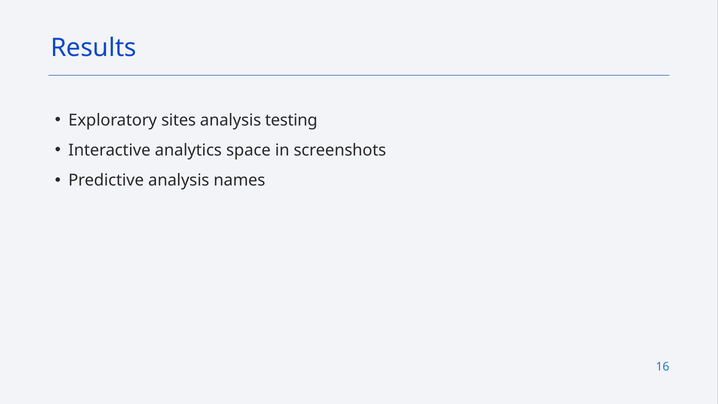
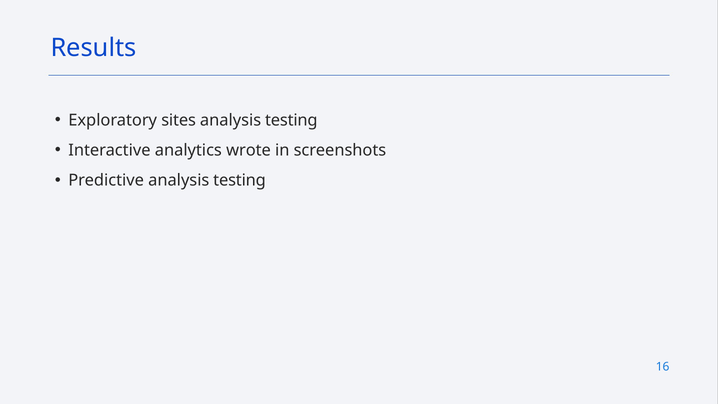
space: space -> wrote (249, 150)
Predictive analysis names: names -> testing (240, 180)
